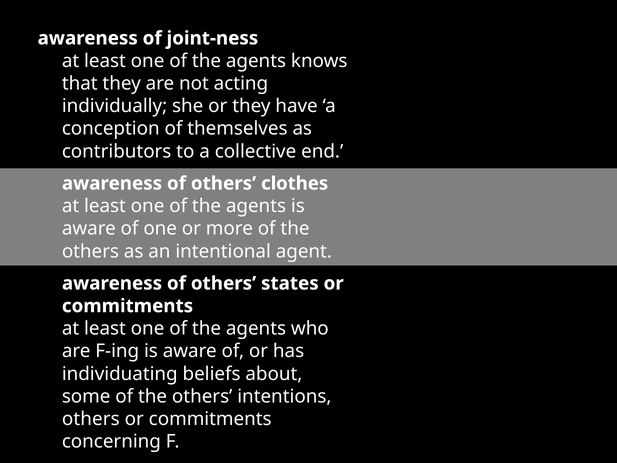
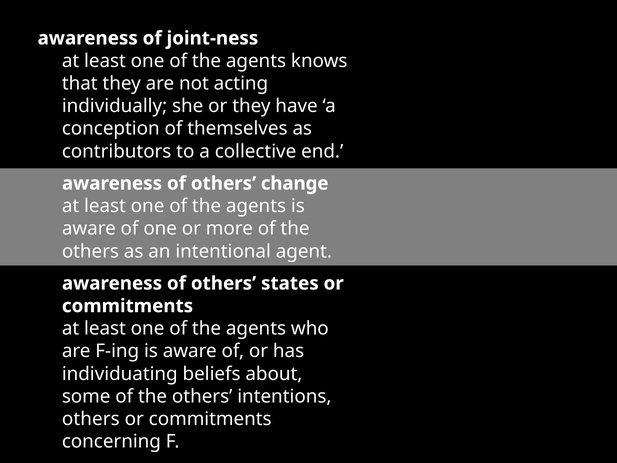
clothes: clothes -> change (295, 183)
